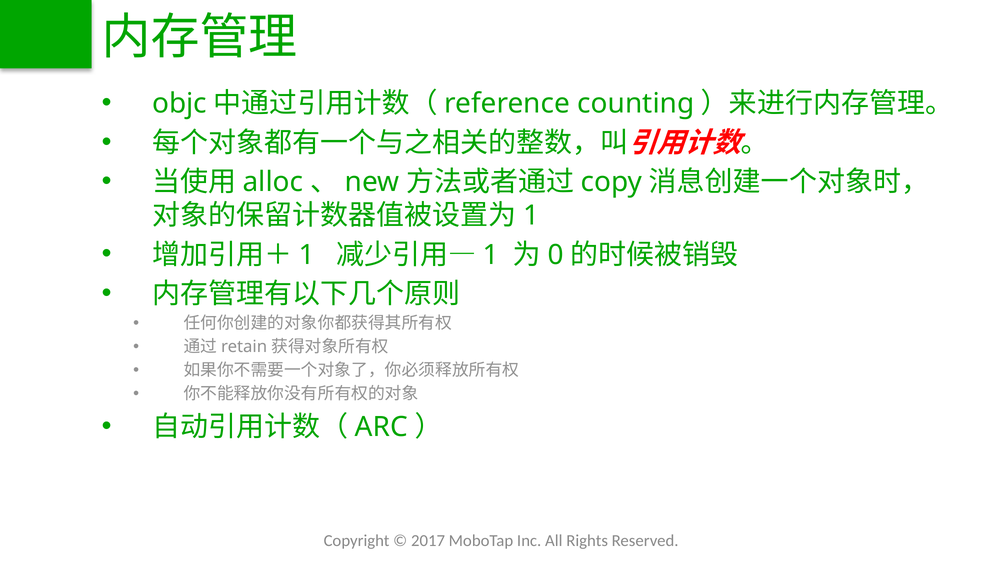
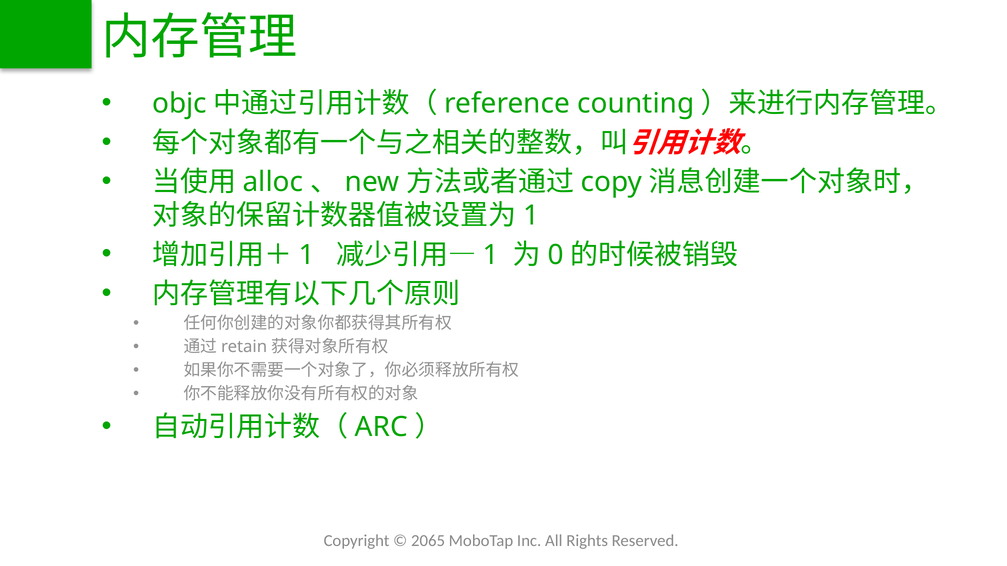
2017: 2017 -> 2065 (428, 541)
